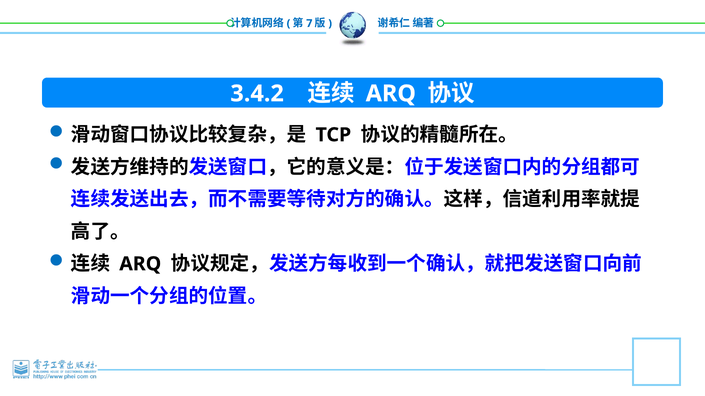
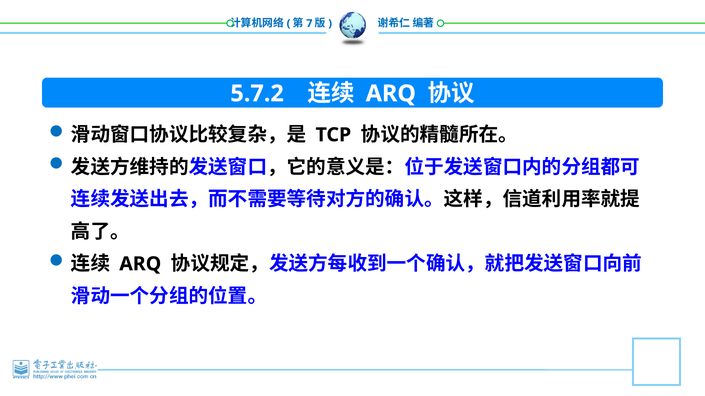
3.4.2: 3.4.2 -> 5.7.2 (257, 94)
